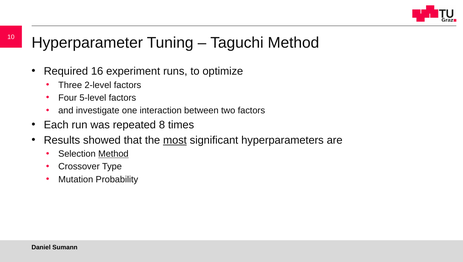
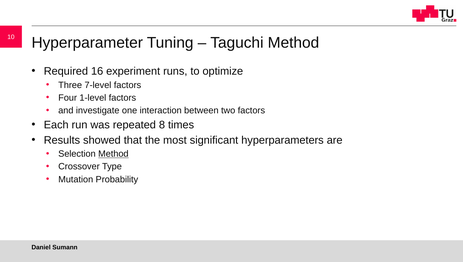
2-level: 2-level -> 7-level (98, 85)
5-level: 5-level -> 1-level (93, 98)
most underline: present -> none (175, 140)
